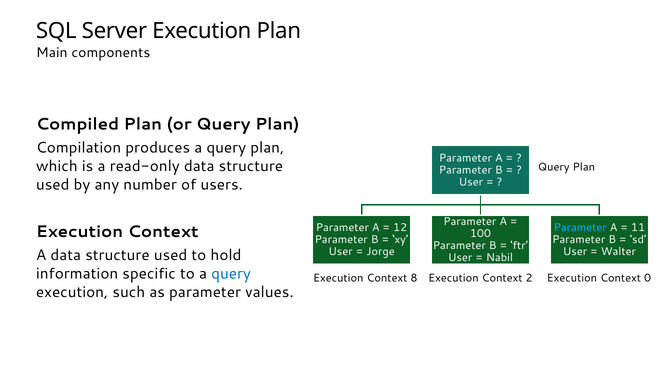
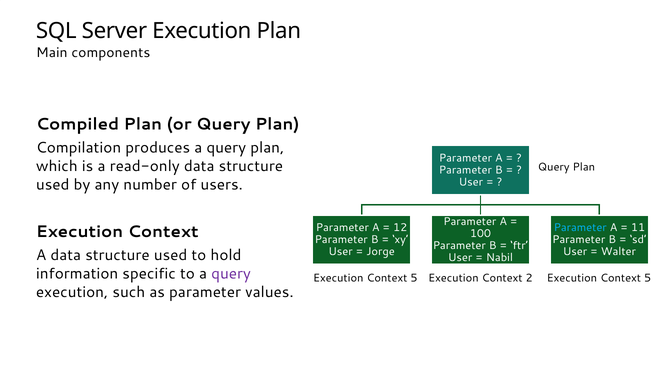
query colour: blue -> purple (231, 274)
8: 8 -> 5 (414, 278)
0: 0 -> 5 (648, 278)
